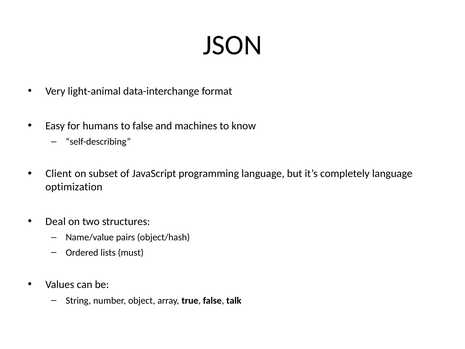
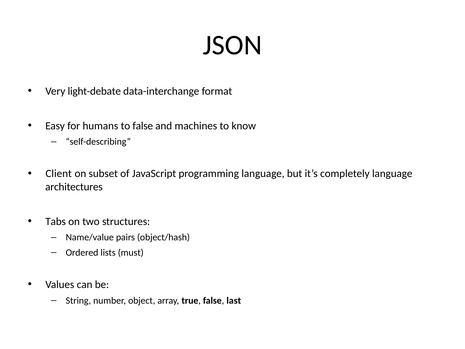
light-animal: light-animal -> light-debate (94, 91)
optimization: optimization -> architectures (74, 187)
Deal: Deal -> Tabs (56, 221)
talk: talk -> last (234, 300)
